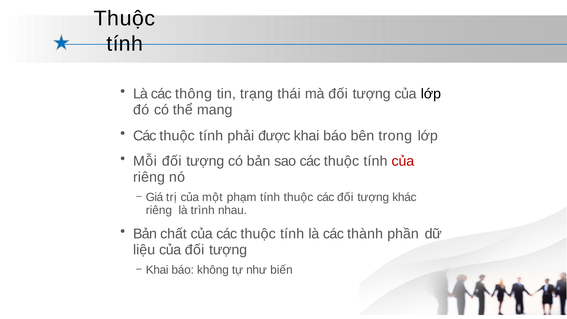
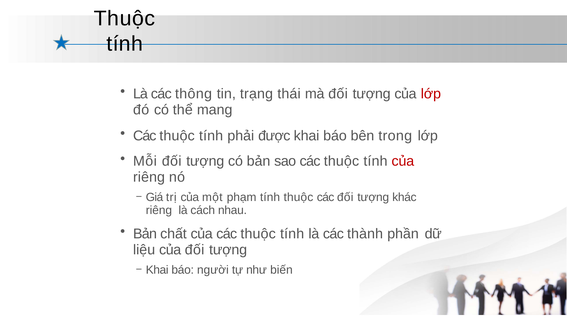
lớp colour: black -> red (431, 94)
trình: trình -> cách (203, 210)
không: không -> người (213, 270)
